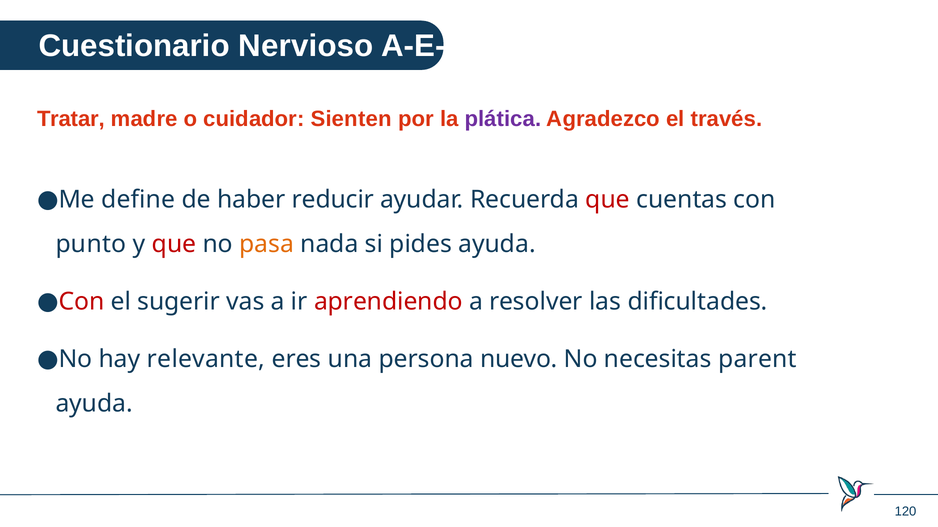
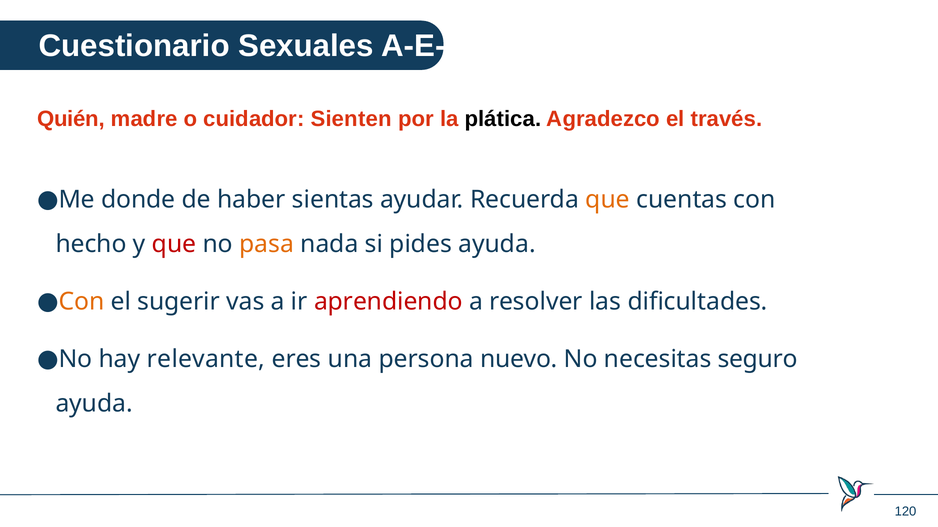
Nervioso: Nervioso -> Sexuales (306, 46)
Tratar: Tratar -> Quién (71, 119)
plática colour: purple -> black (503, 119)
define: define -> donde (138, 200)
reducir: reducir -> sientas (333, 200)
que colour: red -> orange (608, 200)
punto: punto -> hecho (91, 244)
Con colour: red -> orange (81, 302)
parent: parent -> seguro (758, 360)
